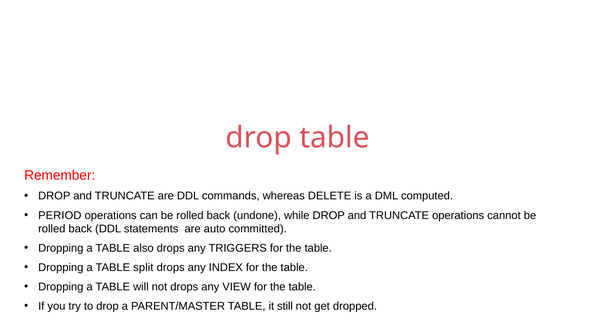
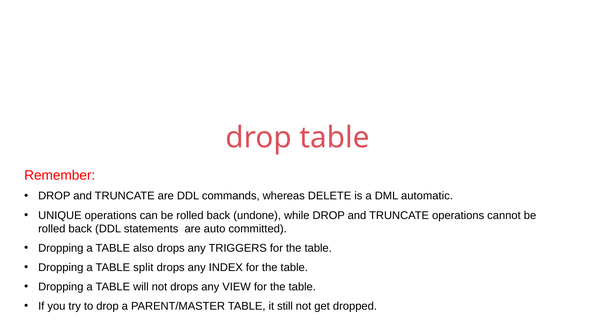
computed: computed -> automatic (427, 196)
PERIOD: PERIOD -> UNIQUE (60, 215)
